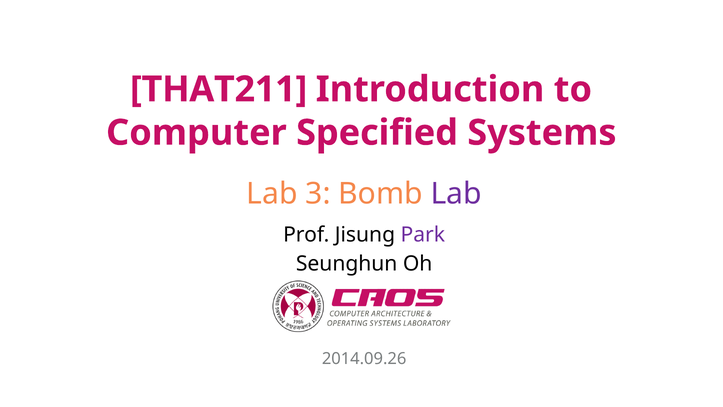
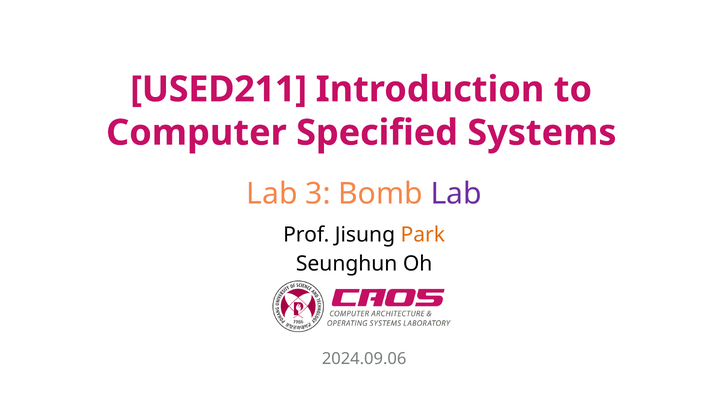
THAT211: THAT211 -> USED211 (219, 89)
Park colour: purple -> orange (423, 235)
2014.09.26: 2014.09.26 -> 2024.09.06 (364, 358)
